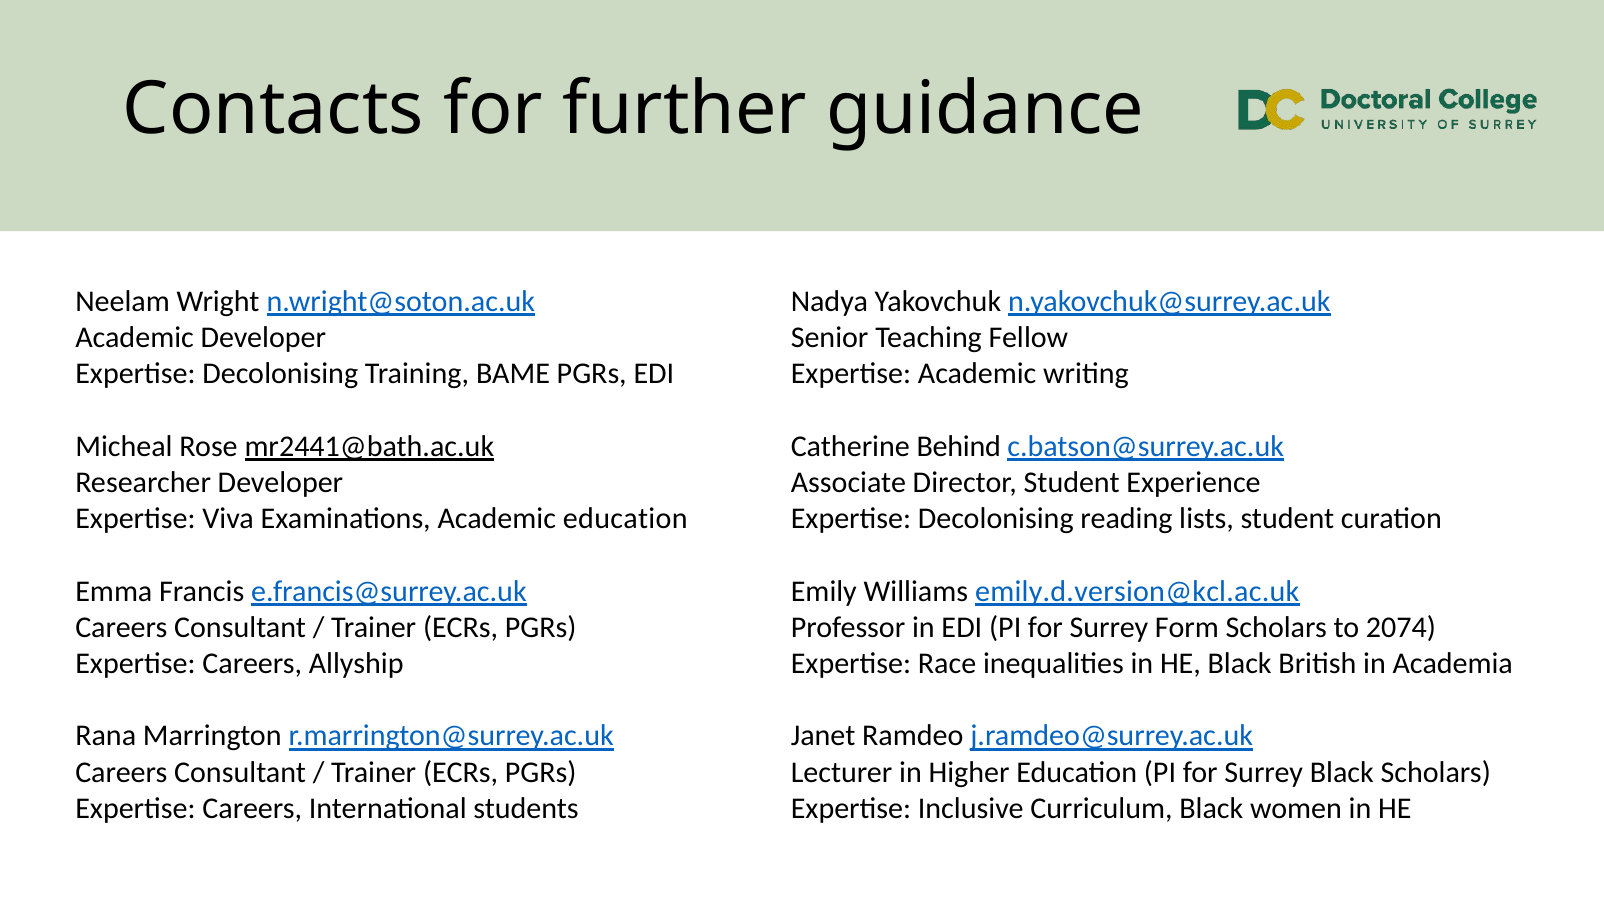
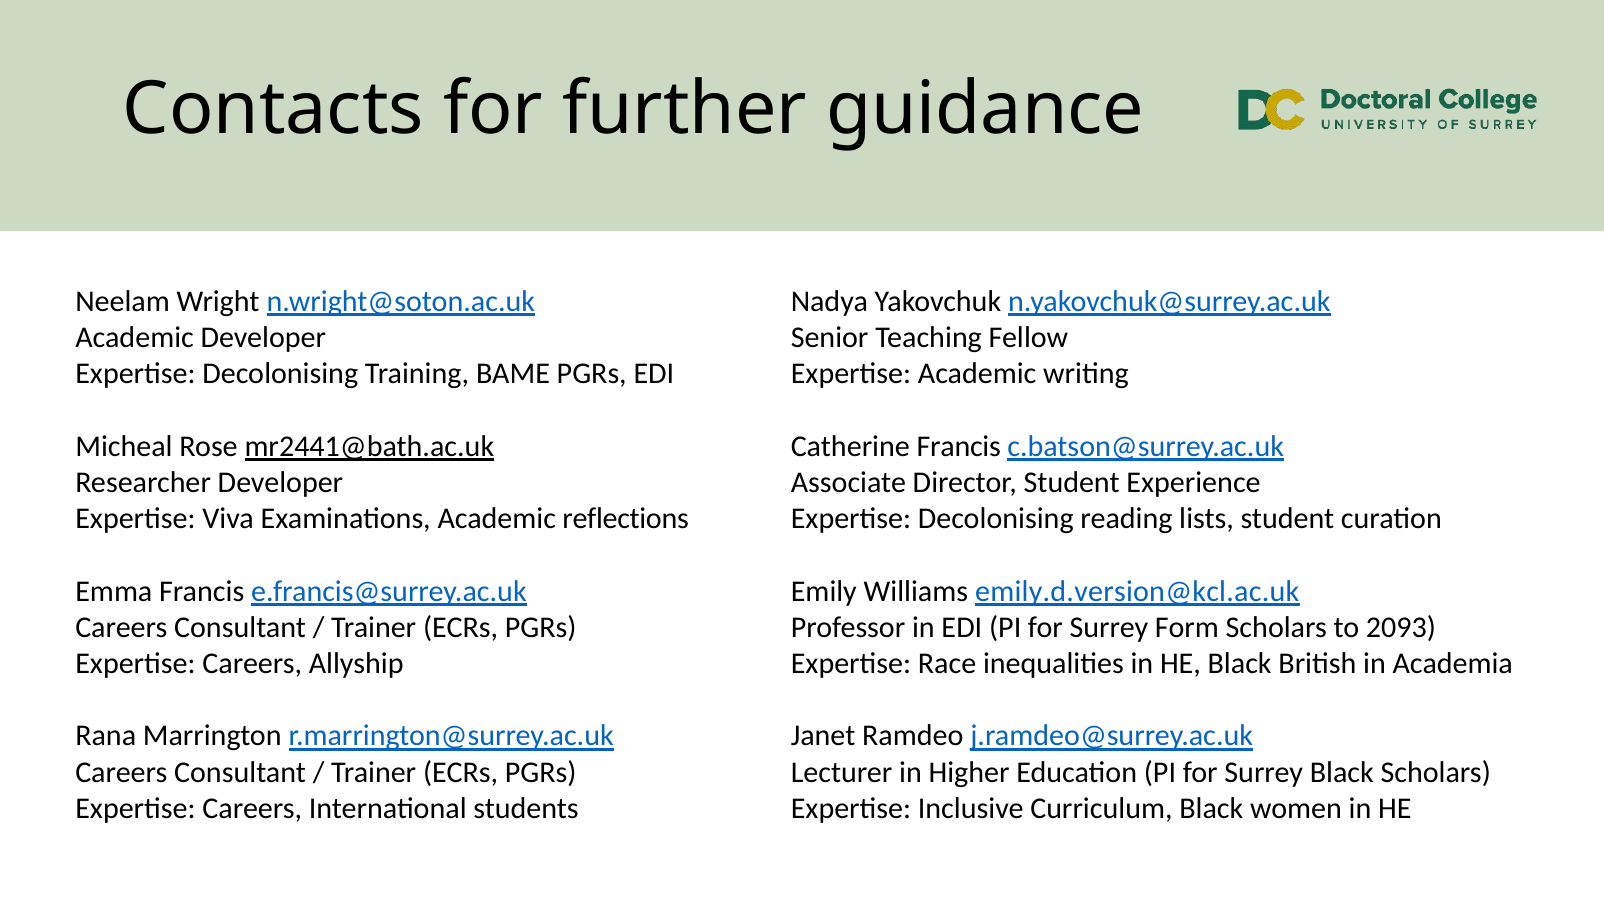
Catherine Behind: Behind -> Francis (959, 446)
Academic education: education -> reflections (626, 519)
2074: 2074 -> 2093 (1401, 628)
